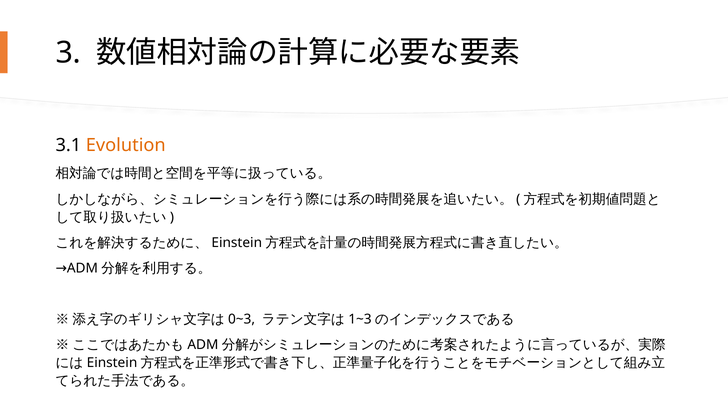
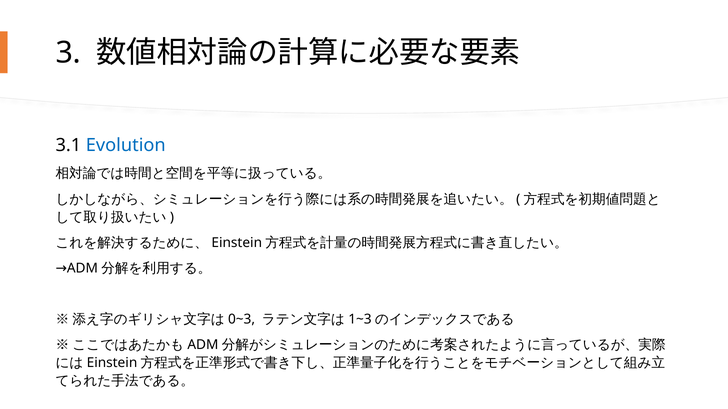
Evolution colour: orange -> blue (126, 146)
